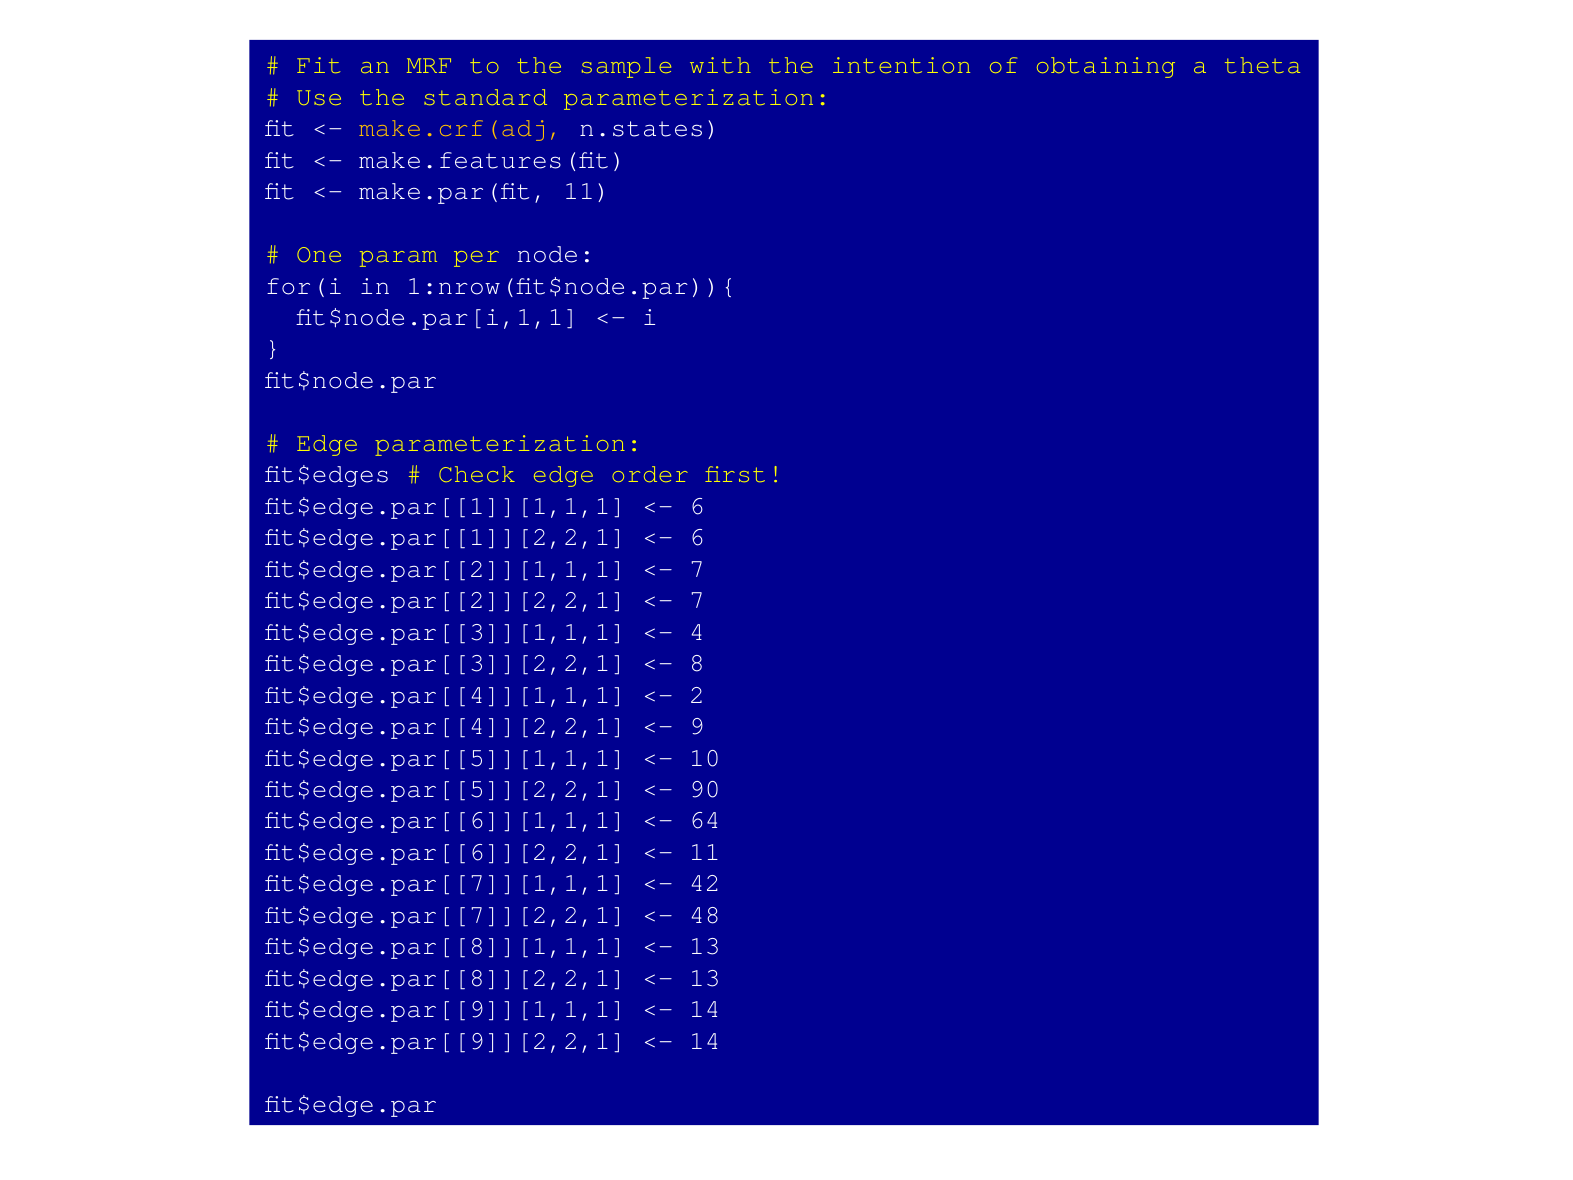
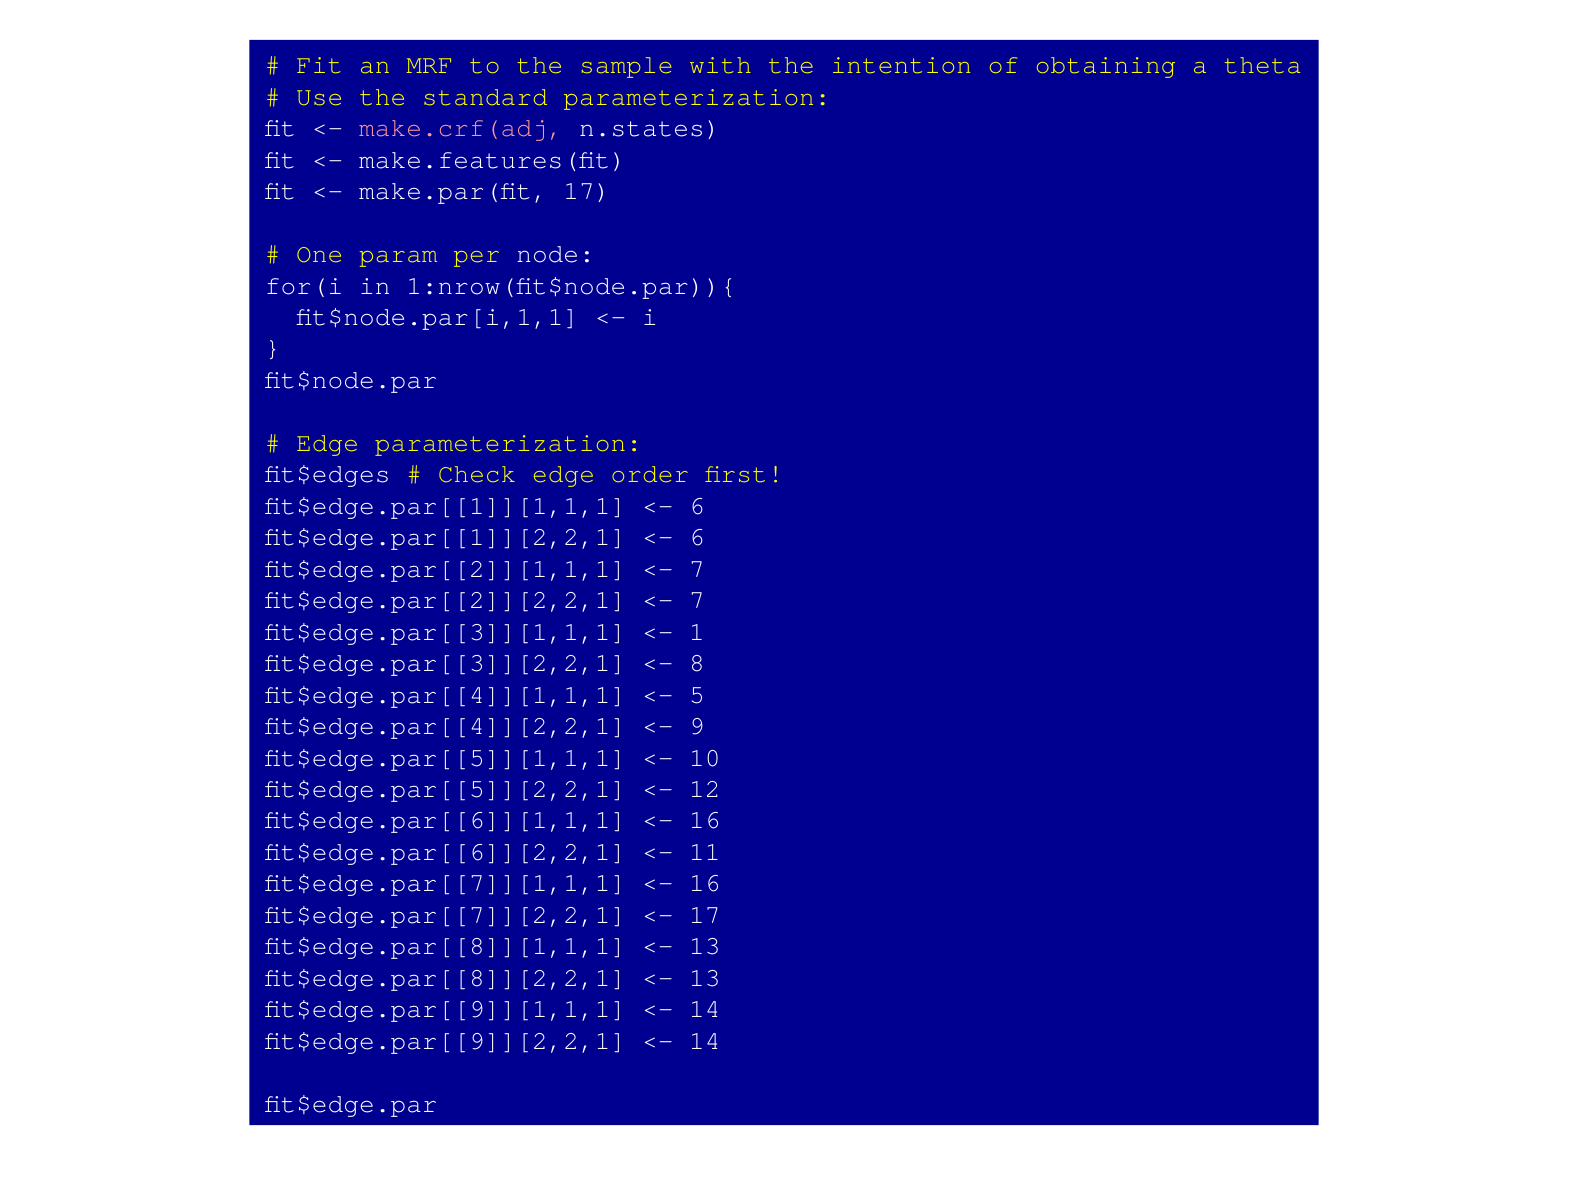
make.crf(adj colour: yellow -> pink (461, 128)
make.par(fit 11: 11 -> 17 (587, 191)
4: 4 -> 1 (697, 631)
2: 2 -> 5 (697, 694)
90: 90 -> 12 (705, 789)
64: 64 -> 16 (705, 820)
42: 42 -> 16 (705, 883)
48: 48 -> 17 (705, 915)
